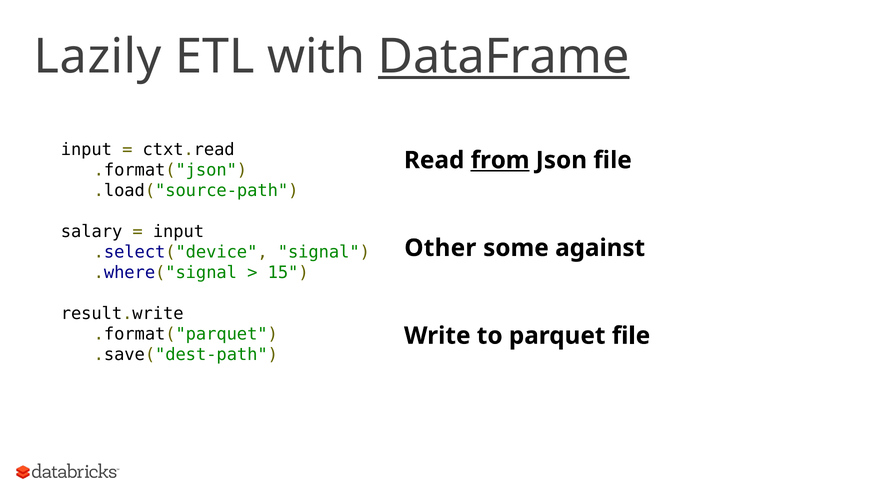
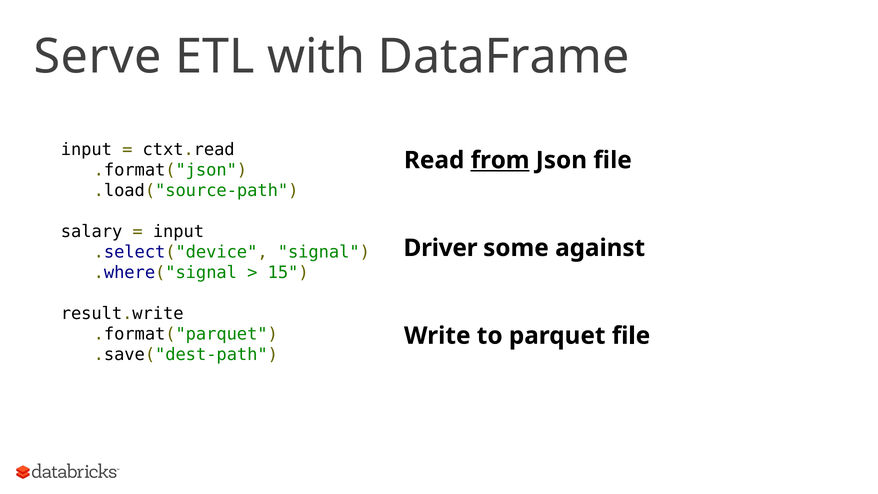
Lazily: Lazily -> Serve (98, 57)
DataFrame underline: present -> none (504, 57)
Other: Other -> Driver (441, 248)
